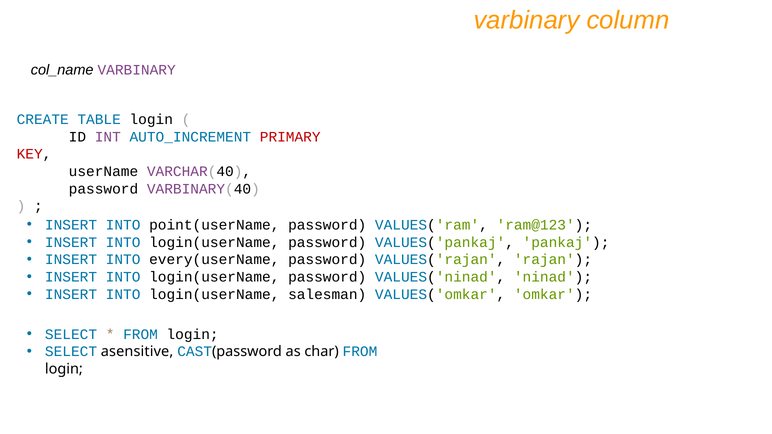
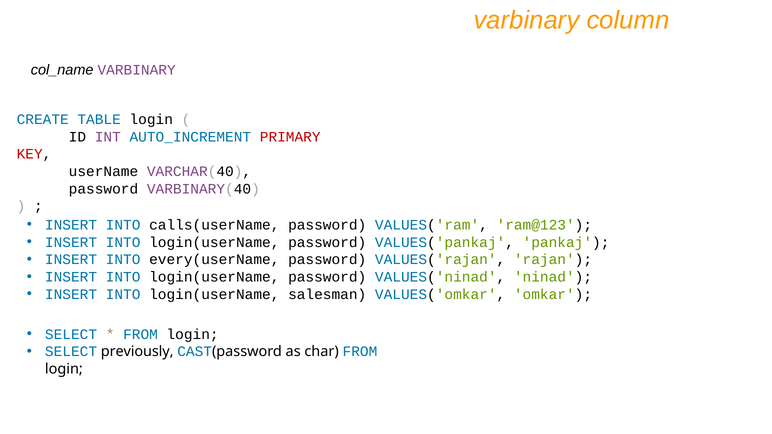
point(userName: point(userName -> calls(userName (214, 225)
asensitive: asensitive -> previously (137, 352)
